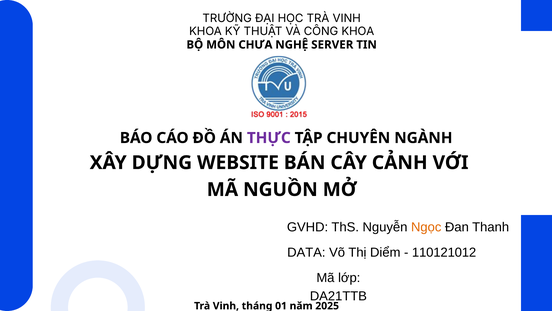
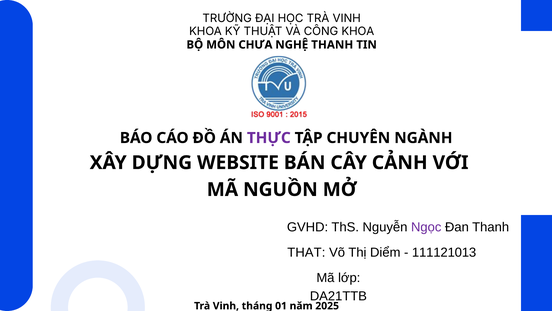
NGHỆ SERVER: SERVER -> THANH (332, 45)
Ngọc colour: orange -> purple (426, 227)
DATA: DATA -> THAT (306, 252)
110121012: 110121012 -> 111121013 (444, 252)
